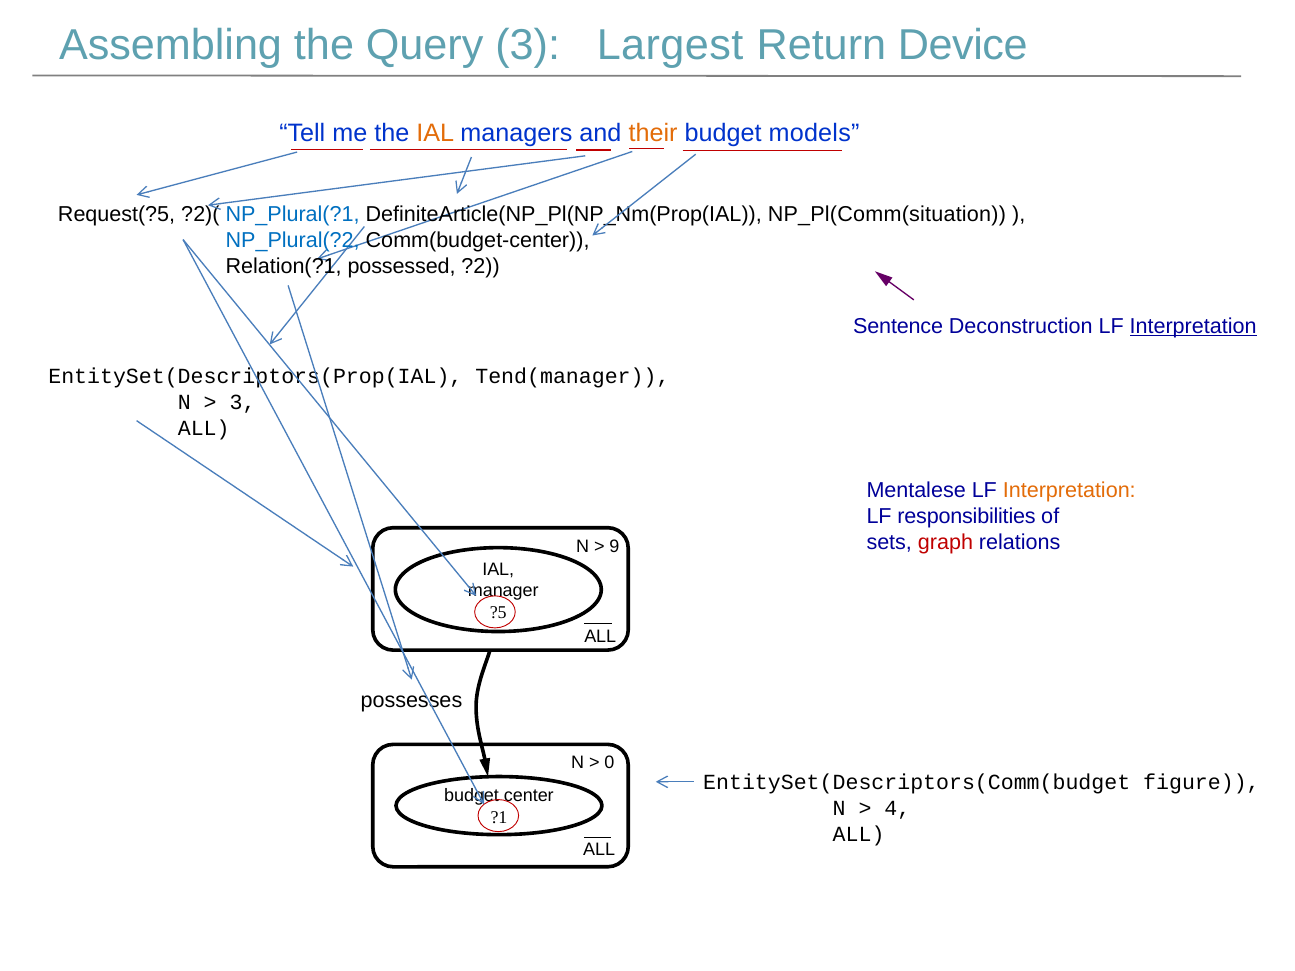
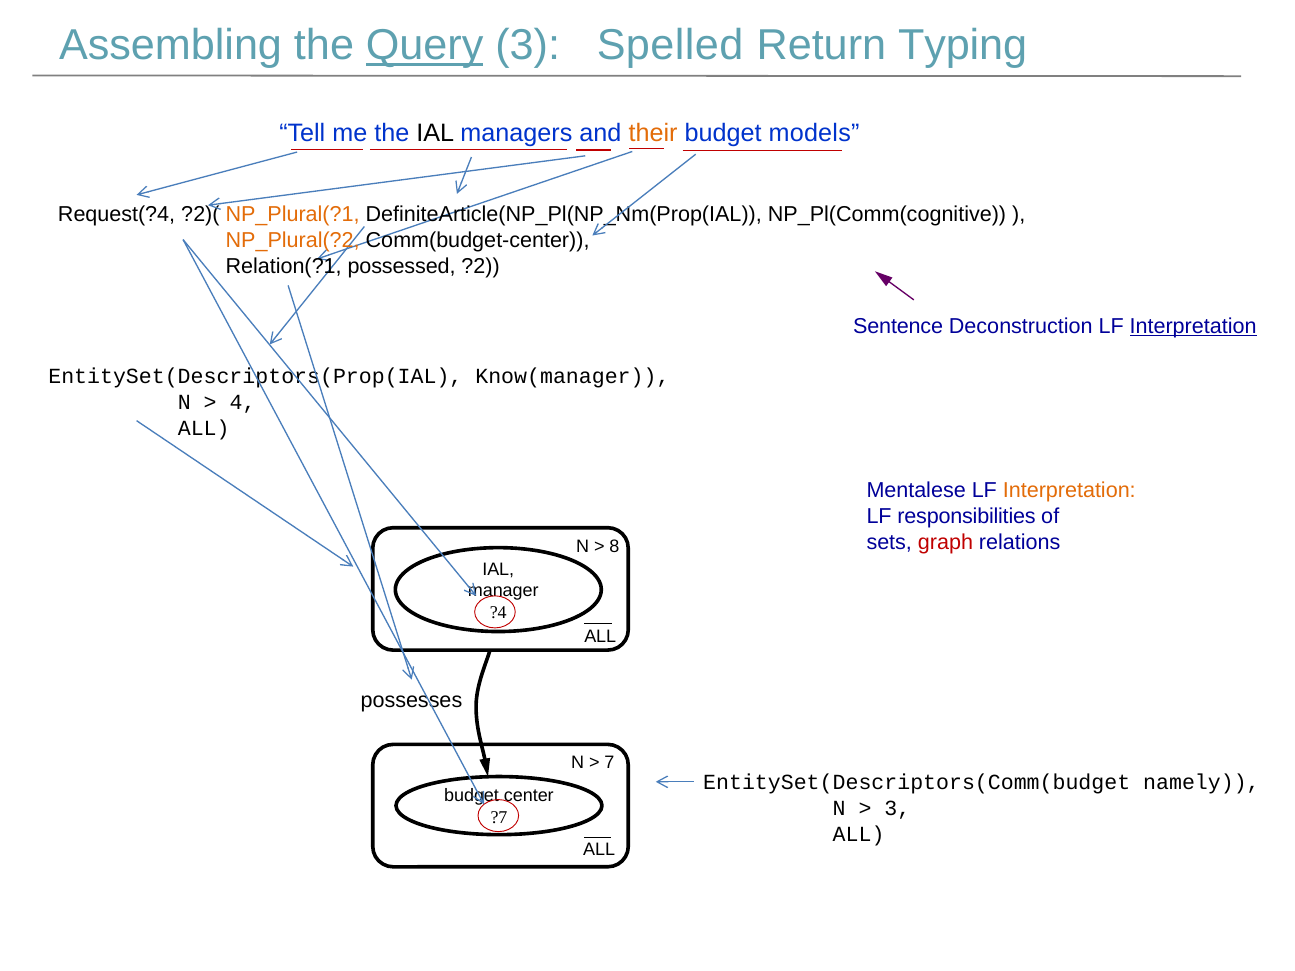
Query underline: none -> present (425, 46)
Largest: Largest -> Spelled (670, 46)
Device: Device -> Typing (963, 46)
IAL colour: orange -> black (435, 133)
Request(?5: Request(?5 -> Request(?4 (117, 215)
NP_Plural(?1 colour: blue -> orange (293, 215)
NP_Pl(Comm(situation: NP_Pl(Comm(situation -> NP_Pl(Comm(cognitive (887, 215)
NP_Plural(?2 colour: blue -> orange (293, 241)
Tend(manager: Tend(manager -> Know(manager (572, 377)
3: 3 -> 4 (243, 403)
9: 9 -> 8 (614, 546)
?5: ?5 -> ?4 (498, 613)
0: 0 -> 7 (609, 763)
figure: figure -> namely (1201, 783)
4: 4 -> 3 (897, 809)
?1: ?1 -> ?7 (499, 818)
